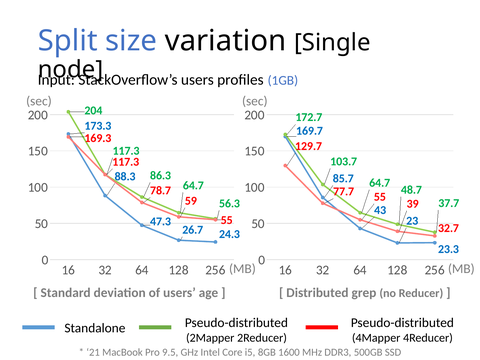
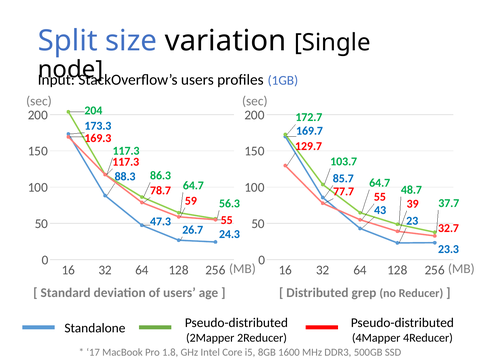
21: 21 -> 17 (93, 352)
9.5: 9.5 -> 1.8 (170, 352)
